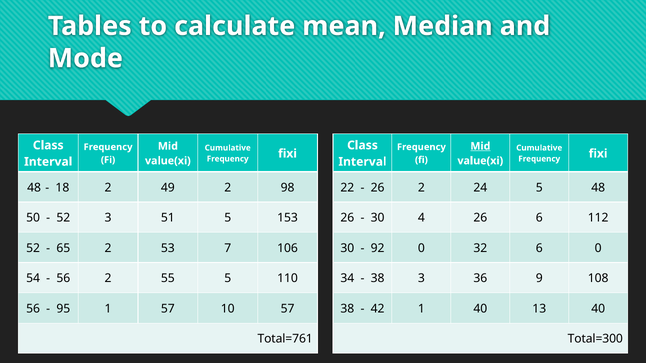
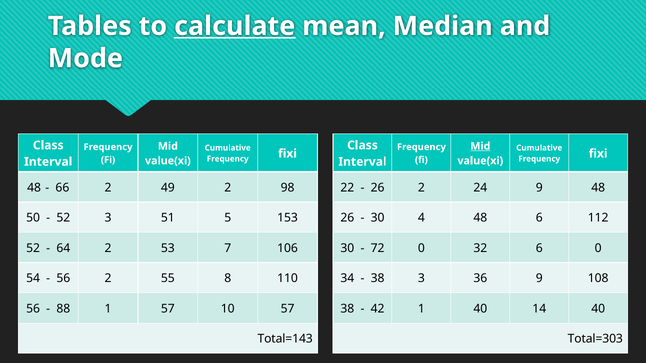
calculate underline: none -> present (235, 26)
18: 18 -> 66 (62, 188)
24 5: 5 -> 9 (539, 188)
4 26: 26 -> 48 (480, 218)
65: 65 -> 64 (63, 248)
92: 92 -> 72 (378, 248)
55 5: 5 -> 8 (228, 279)
95: 95 -> 88 (63, 309)
13: 13 -> 14 (539, 309)
Total=761: Total=761 -> Total=143 (285, 339)
Total=300: Total=300 -> Total=303 (595, 339)
